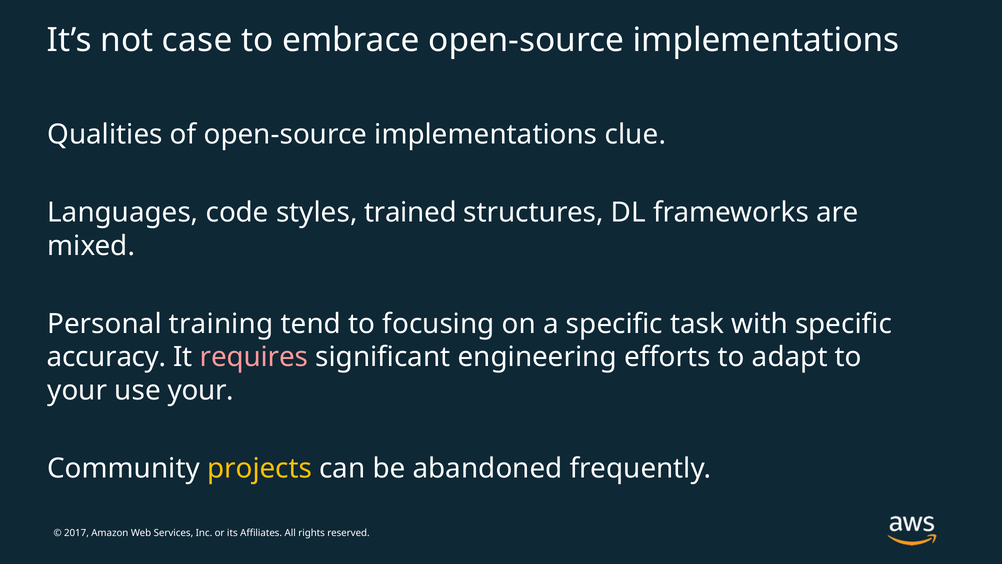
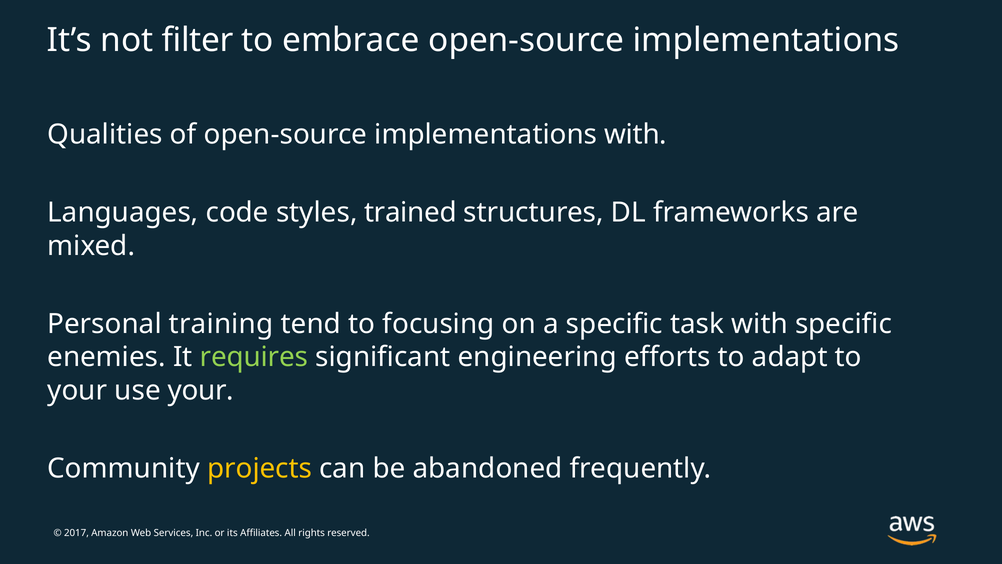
case: case -> filter (197, 40)
implementations clue: clue -> with (636, 134)
accuracy: accuracy -> enemies (106, 357)
requires colour: pink -> light green (254, 357)
